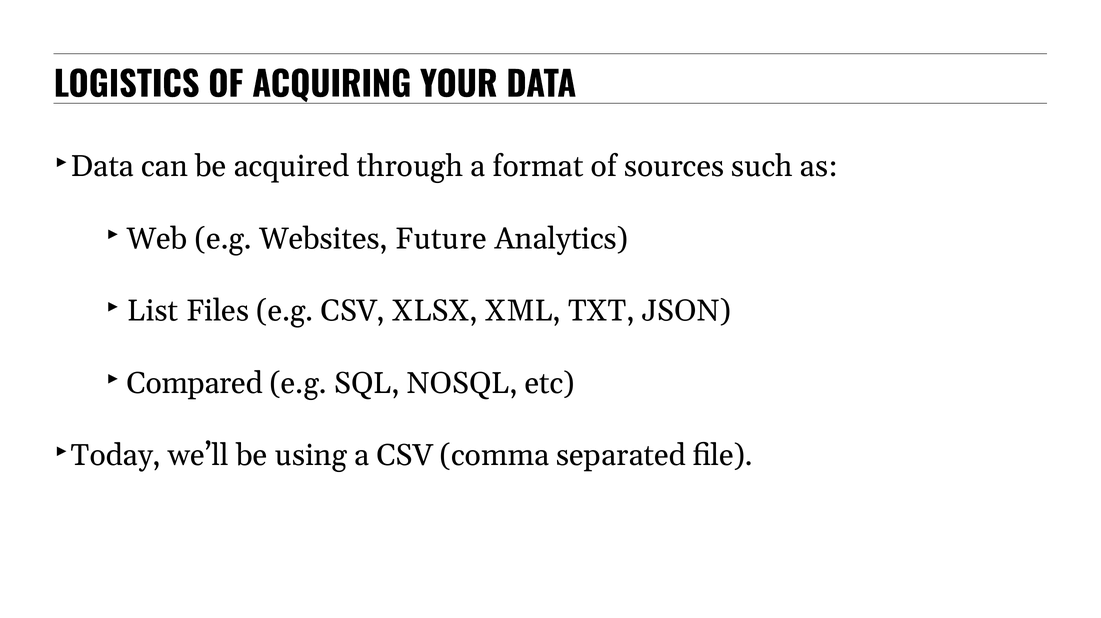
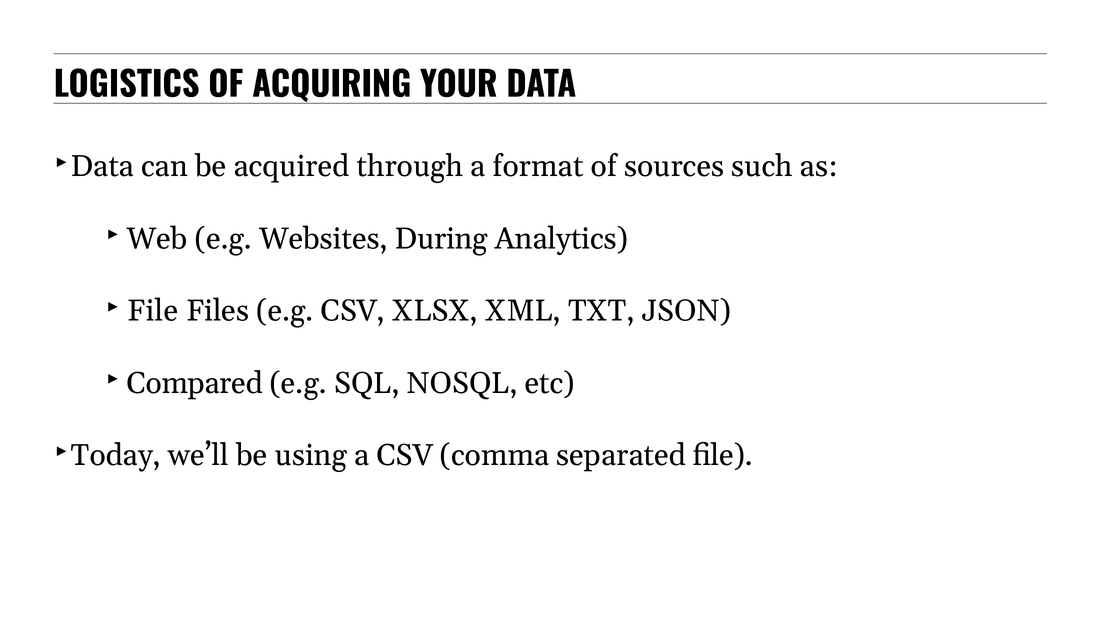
Future: Future -> During (441, 239)
List: List -> File (153, 311)
